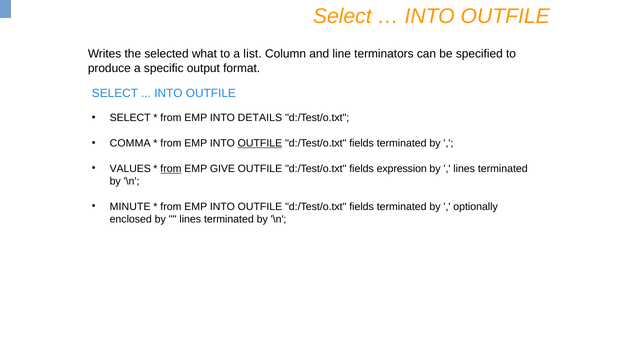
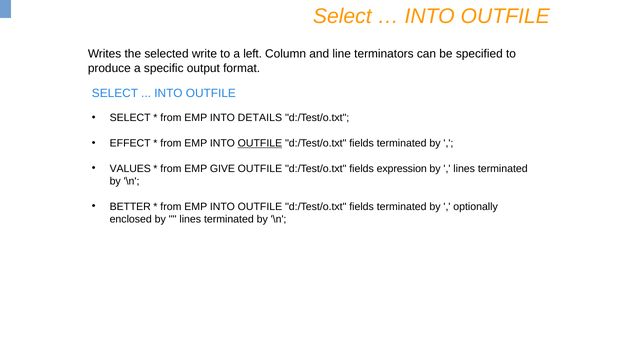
what: what -> write (204, 54)
list: list -> left (253, 54)
COMMA: COMMA -> EFFECT (130, 143)
from underline: present -> none (171, 168)
MINUTE: MINUTE -> BETTER (130, 206)
